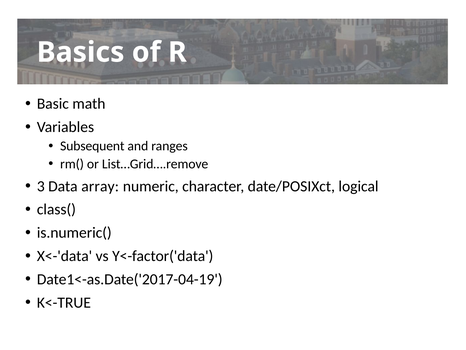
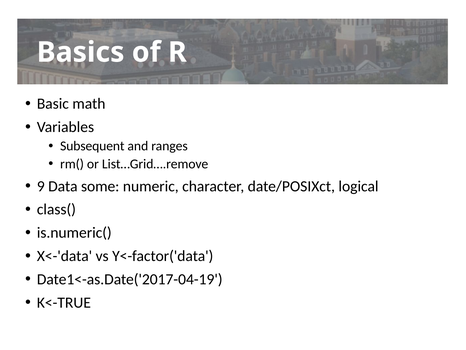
3: 3 -> 9 (41, 186)
array: array -> some (100, 186)
